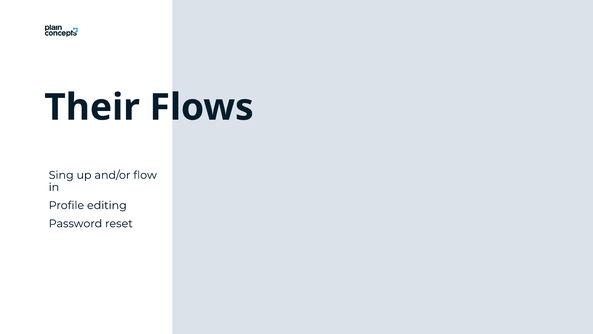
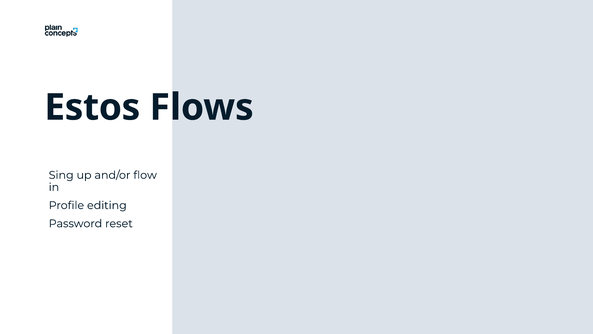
Their: Their -> Estos (92, 107)
